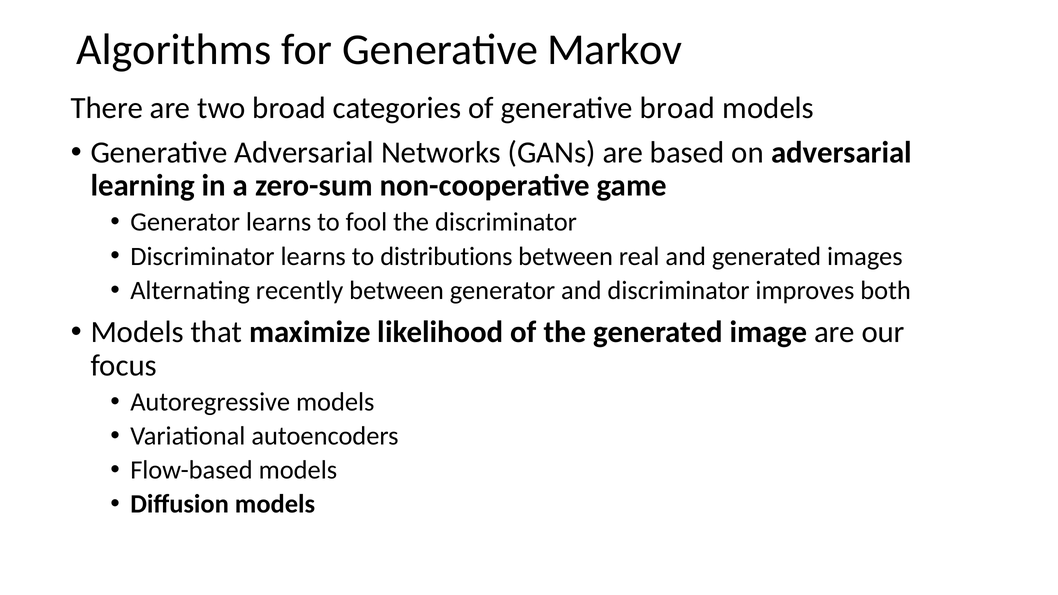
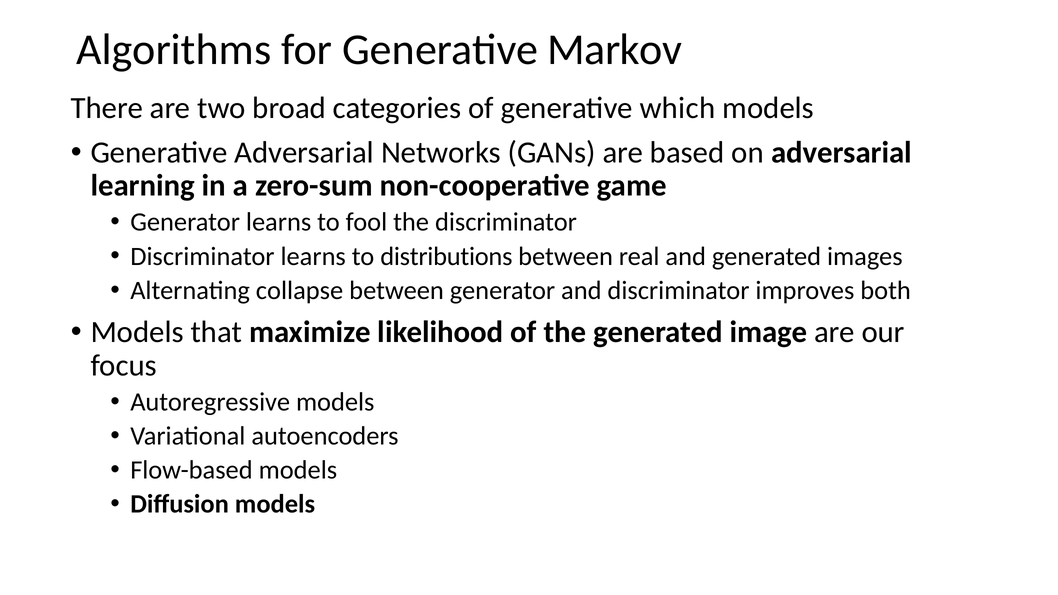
generative broad: broad -> which (677, 108)
recently: recently -> collapse (300, 290)
